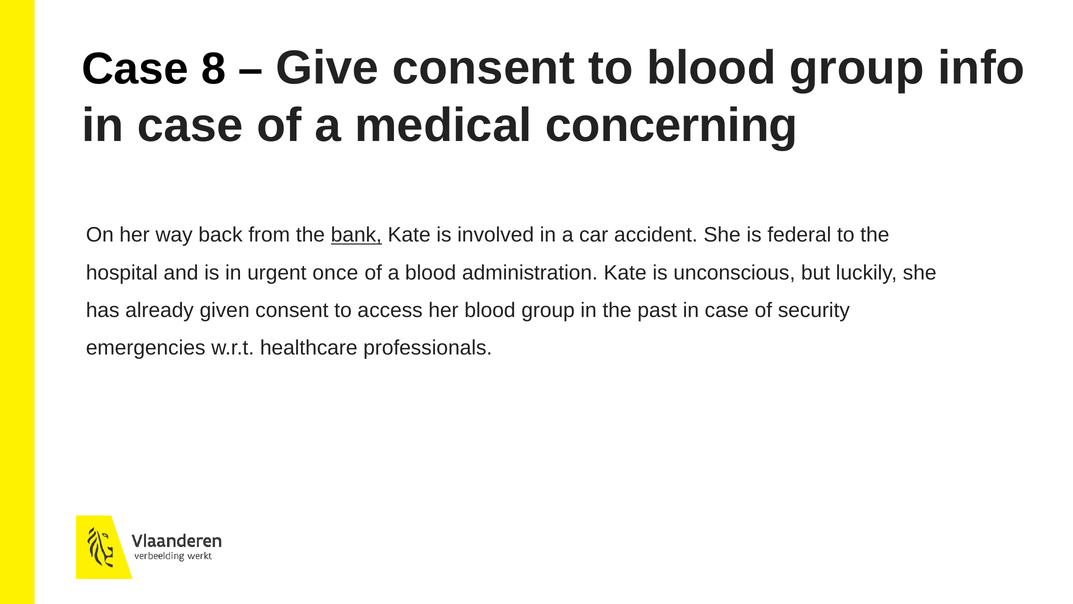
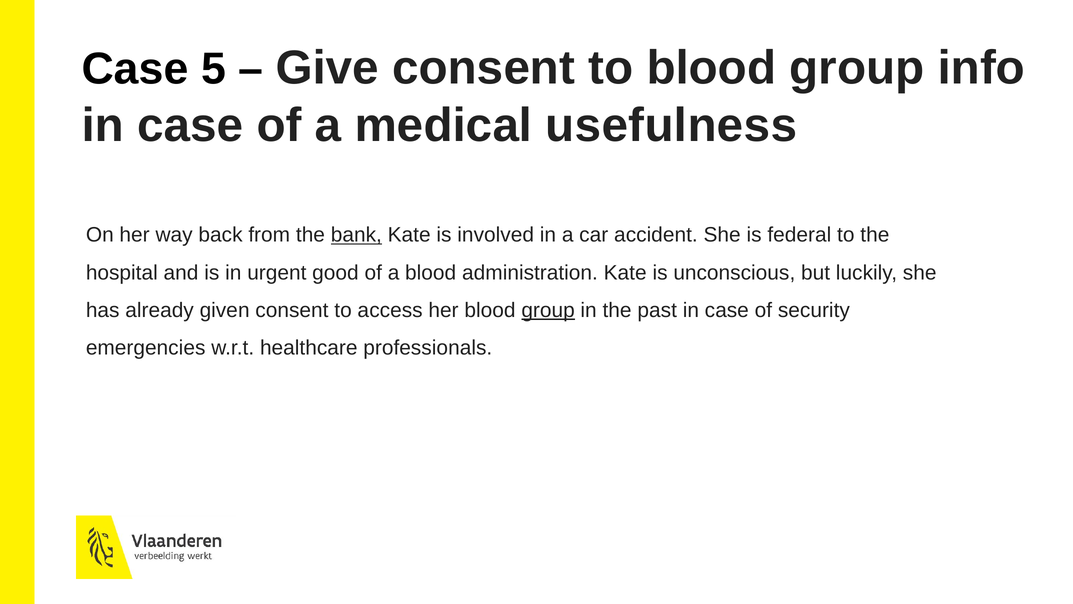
8: 8 -> 5 (213, 69)
concerning: concerning -> usefulness (671, 125)
once: once -> good (335, 272)
group underline: none -> present (548, 310)
